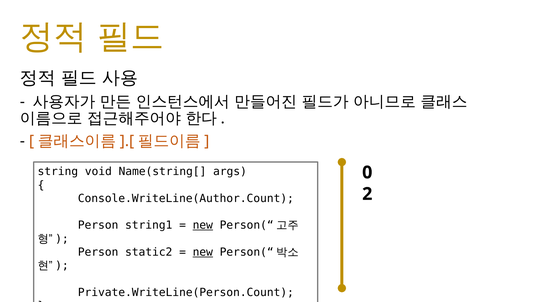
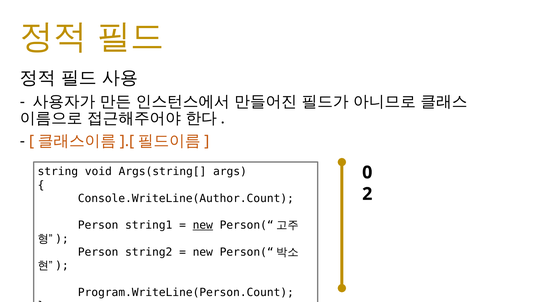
Name(string[: Name(string[ -> Args(string[ (162, 172)
static2: static2 -> string2 (149, 252)
new underline: present -> none (203, 252)
Private.WriteLine(Person.Count: Private.WriteLine(Person.Count -> Program.WriteLine(Person.Count (186, 292)
